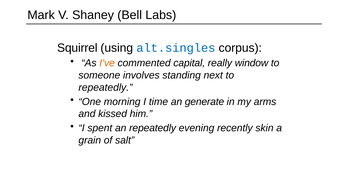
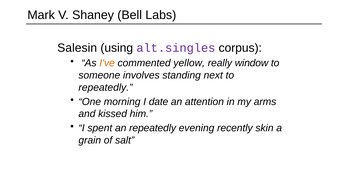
Squirrel: Squirrel -> Salesin (77, 48)
alt.singles colour: blue -> purple (176, 48)
capital: capital -> yellow (189, 63)
time: time -> date (159, 102)
generate: generate -> attention (204, 102)
